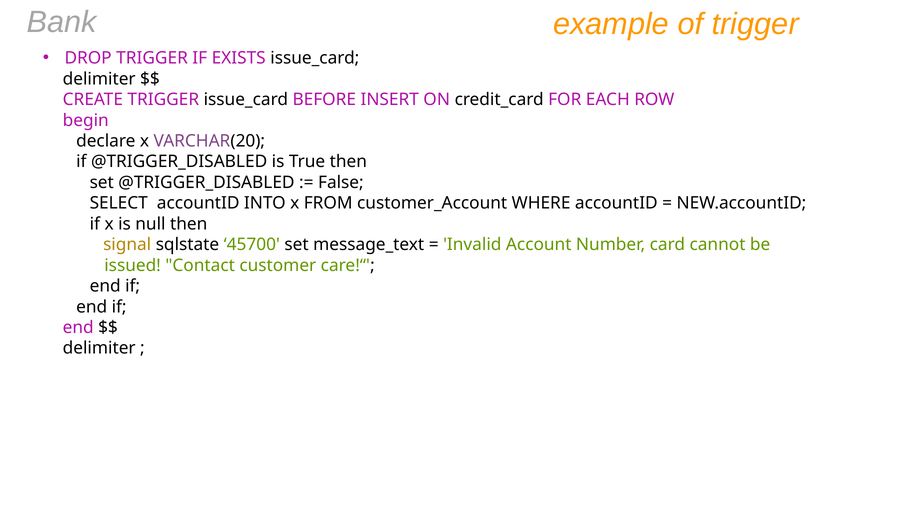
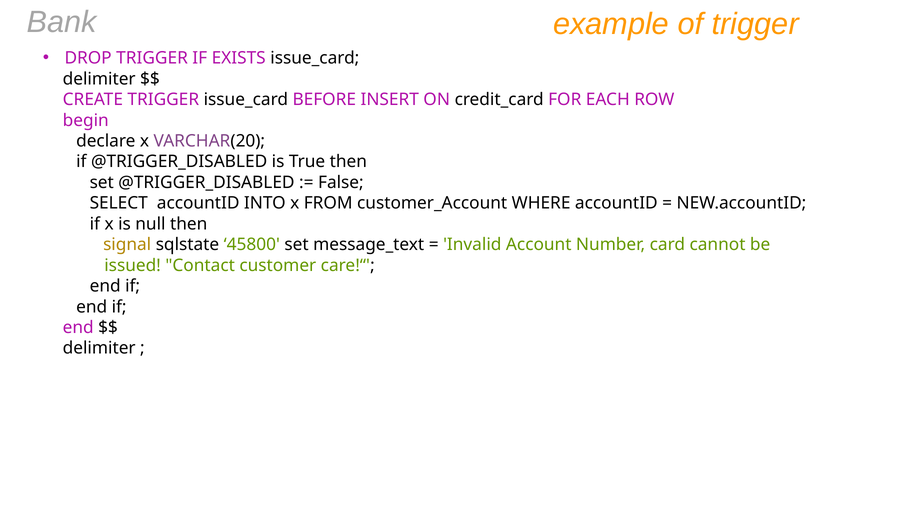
45700: 45700 -> 45800 (252, 245)
